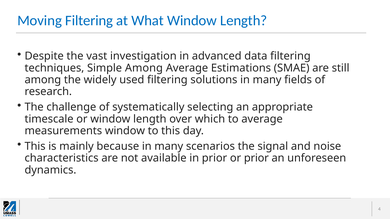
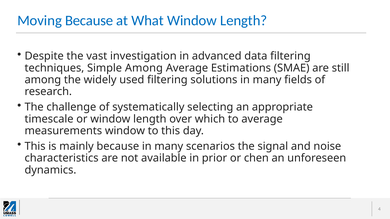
Moving Filtering: Filtering -> Because (89, 21)
or prior: prior -> chen (256, 158)
